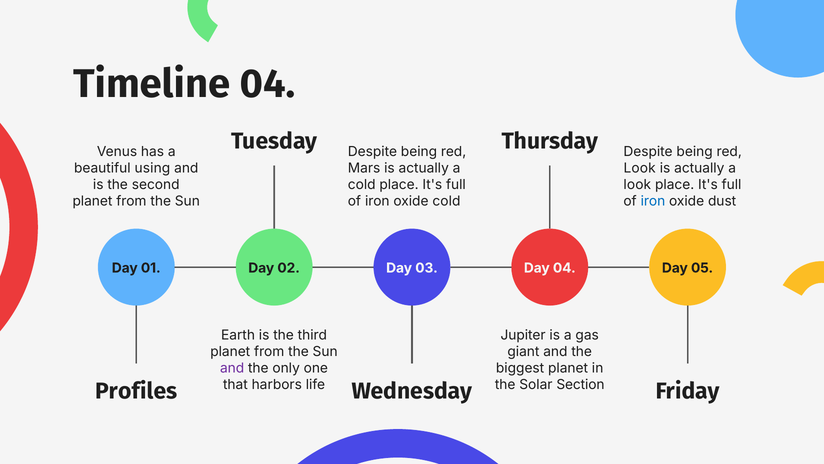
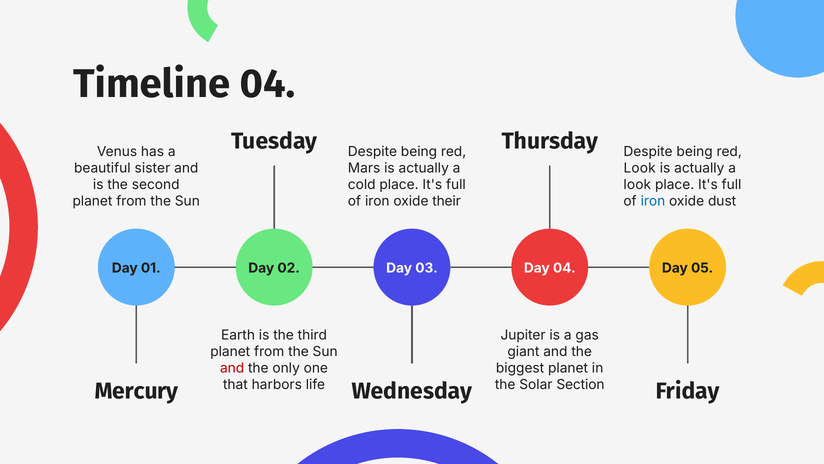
using: using -> sister (152, 168)
oxide cold: cold -> their (447, 201)
and colour: purple -> red (232, 368)
Profiles: Profiles -> Mercury (136, 391)
